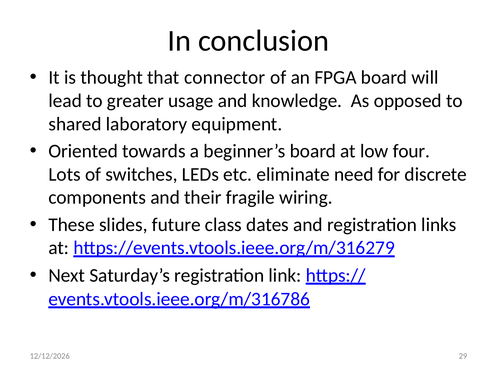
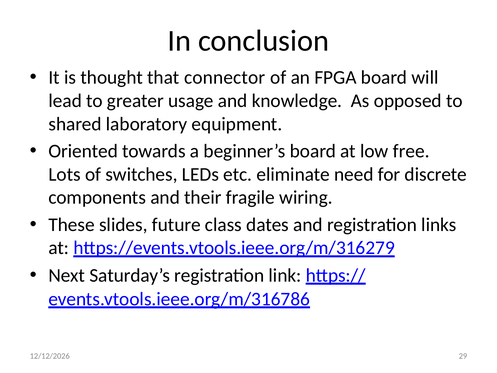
four: four -> free (411, 151)
